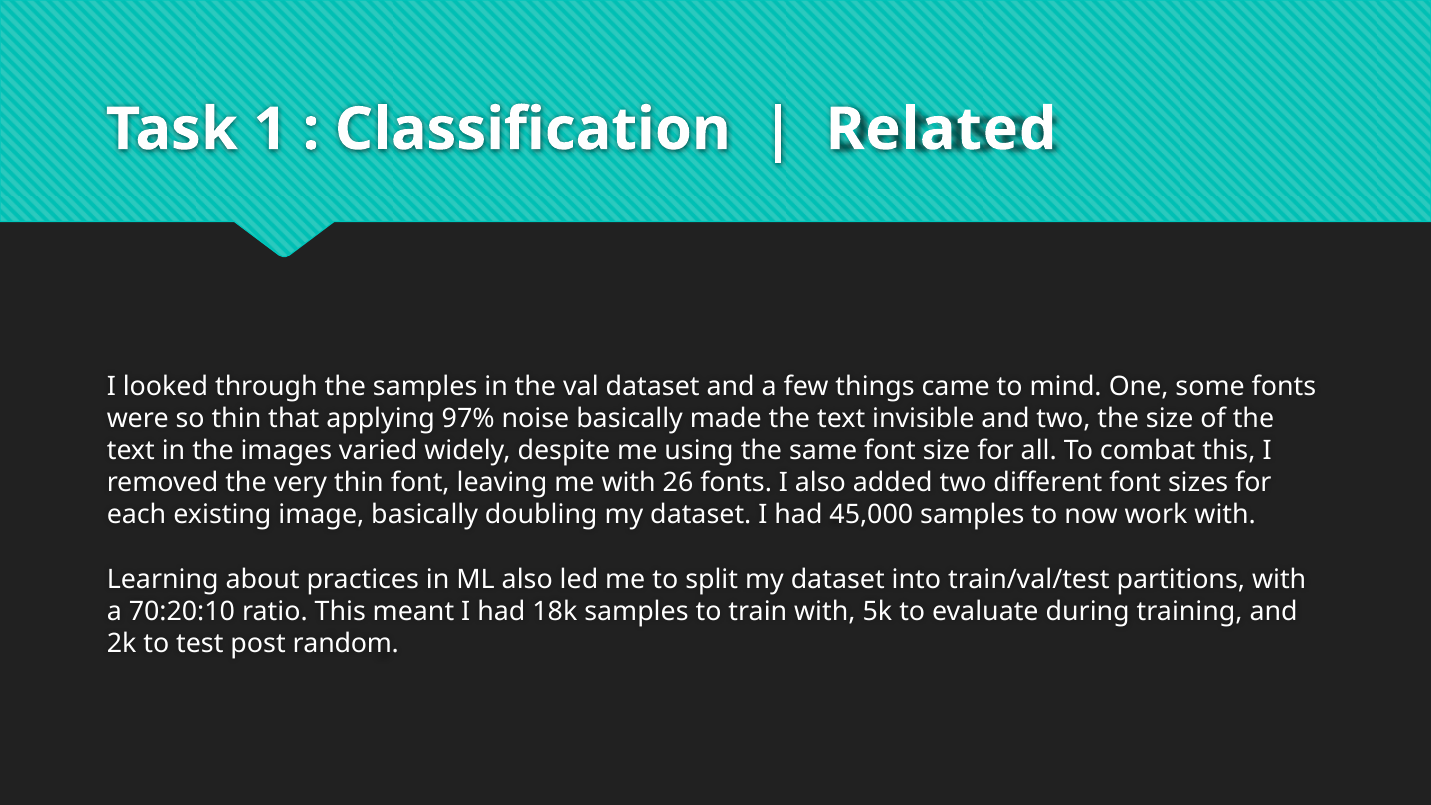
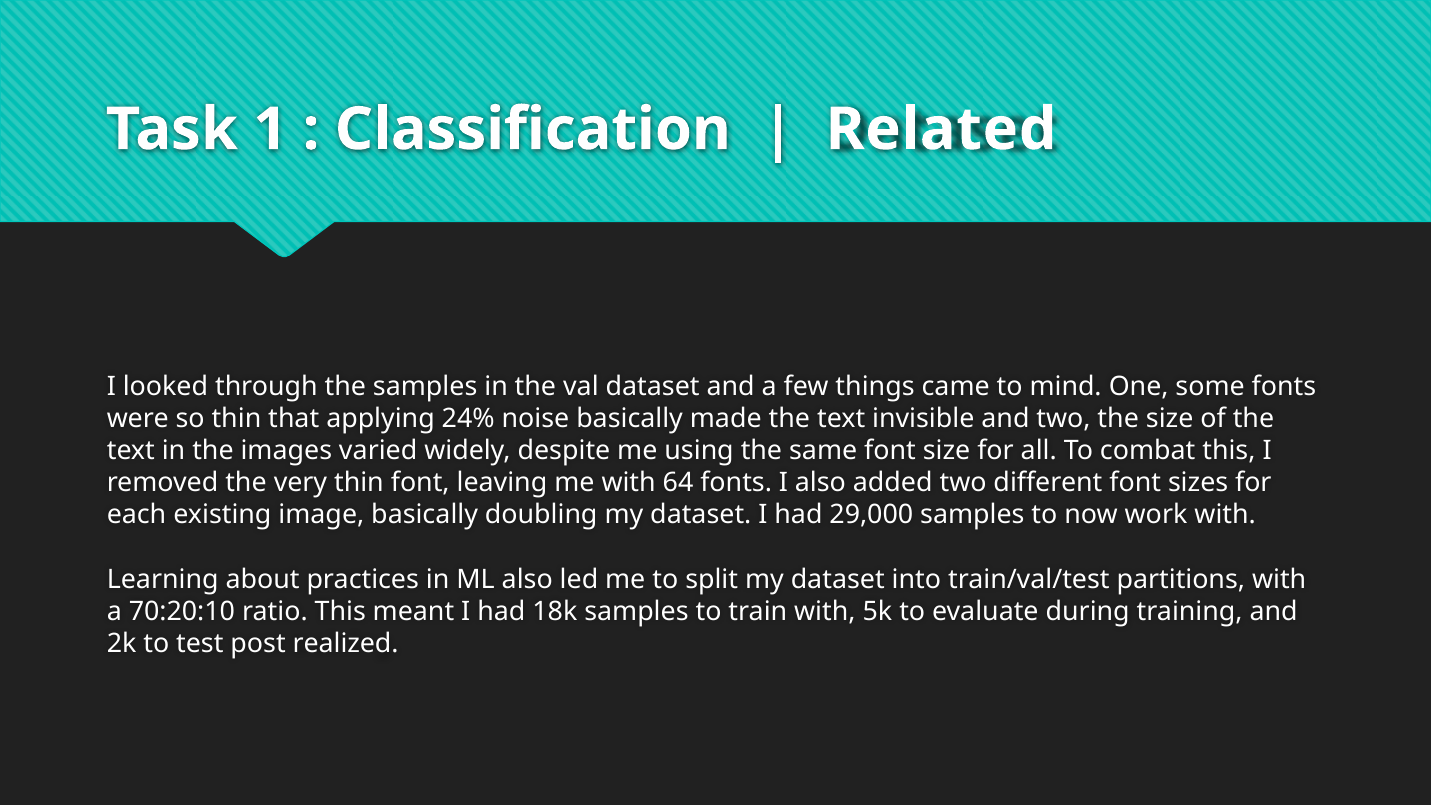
97%: 97% -> 24% (468, 418)
26: 26 -> 64 (678, 483)
45,000: 45,000 -> 29,000 (871, 515)
random: random -> realized (346, 644)
